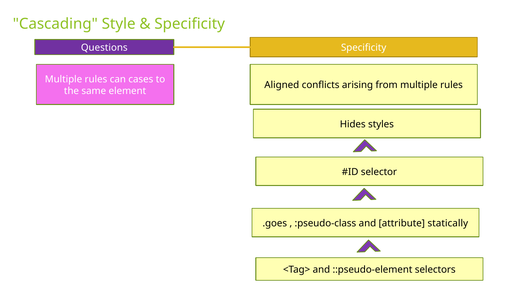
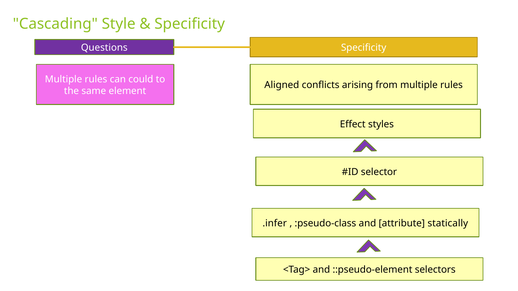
cases: cases -> could (141, 79)
Hides: Hides -> Effect (353, 124)
.goes: .goes -> .infer (275, 224)
